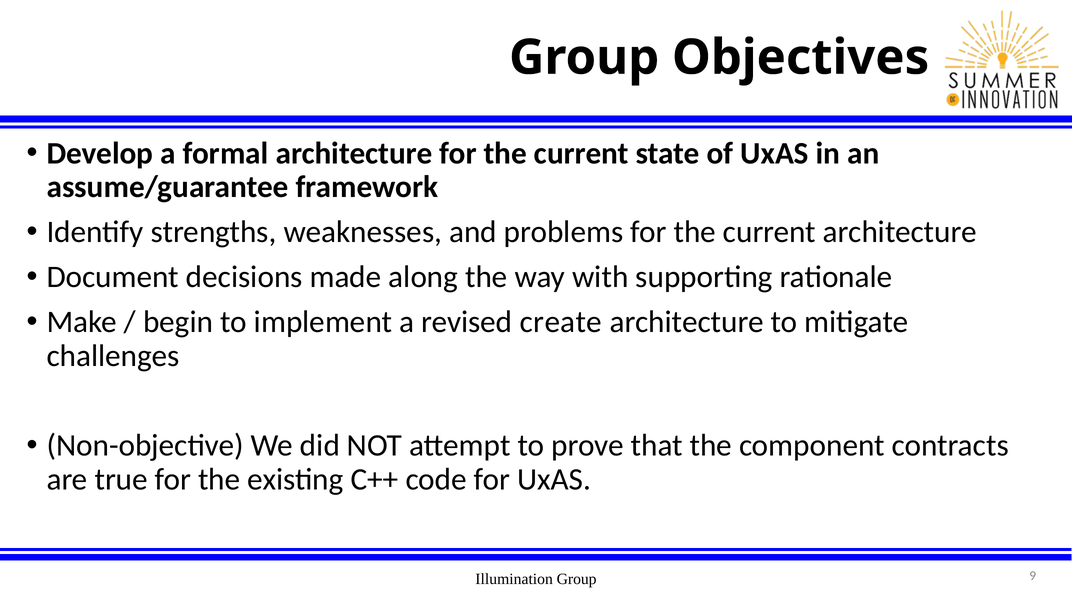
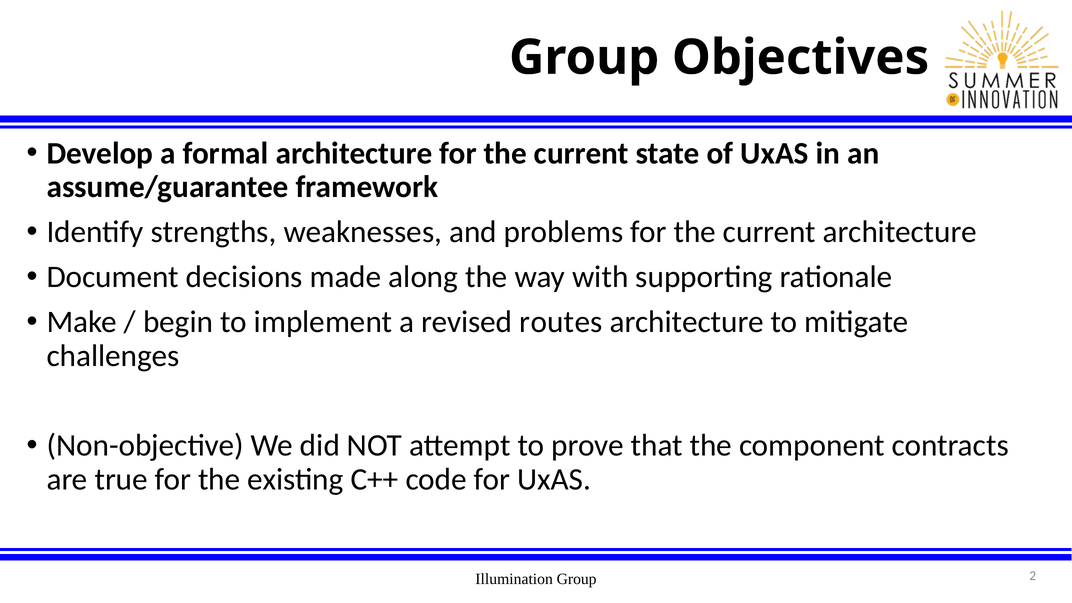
create: create -> routes (561, 322)
9: 9 -> 2 (1033, 576)
